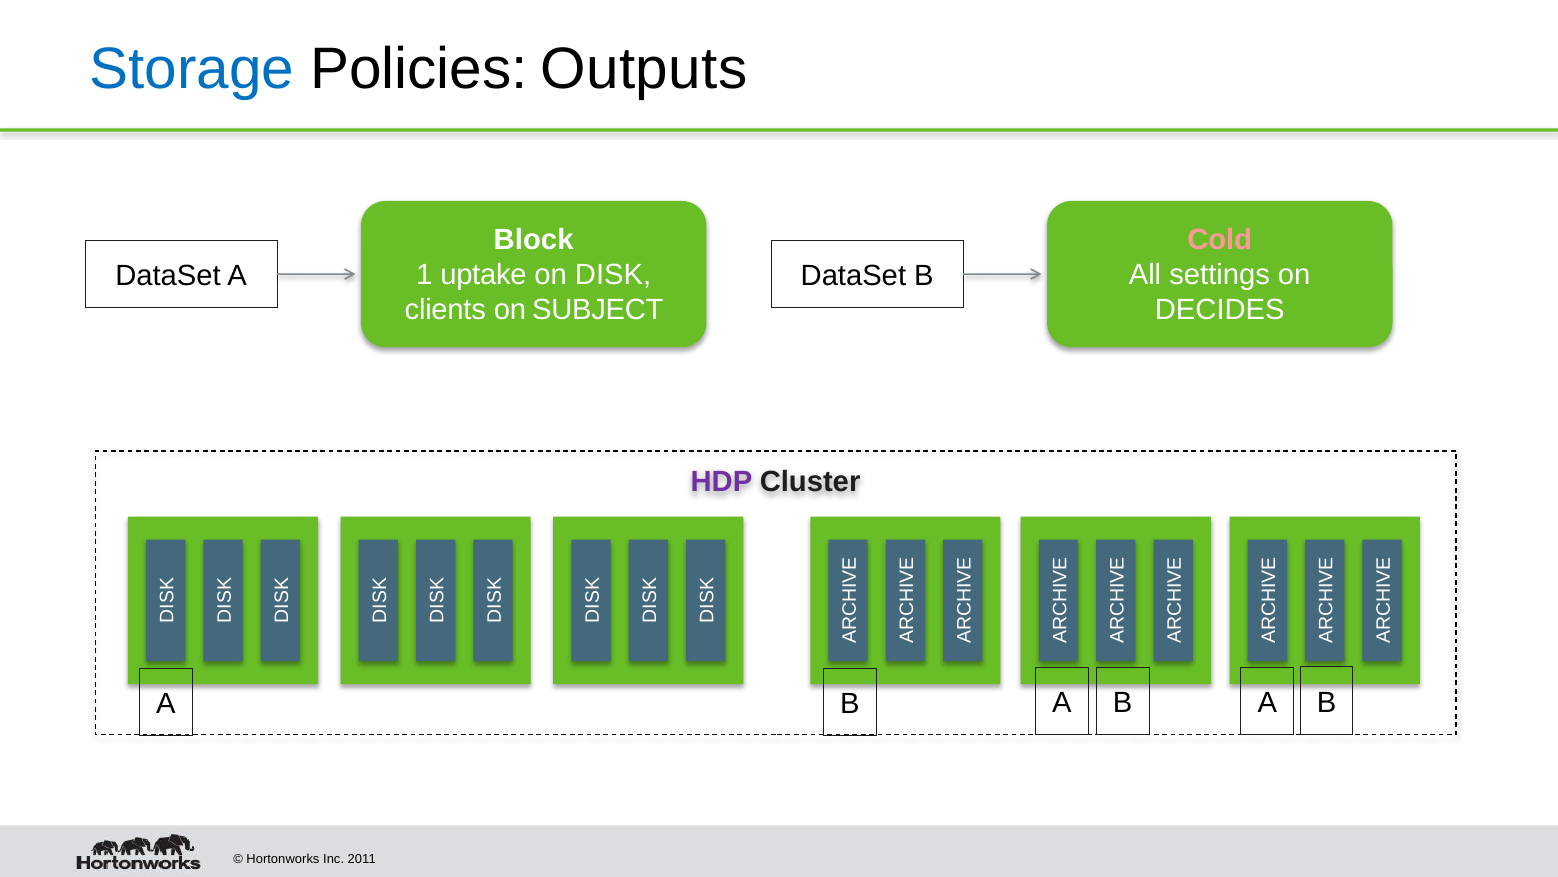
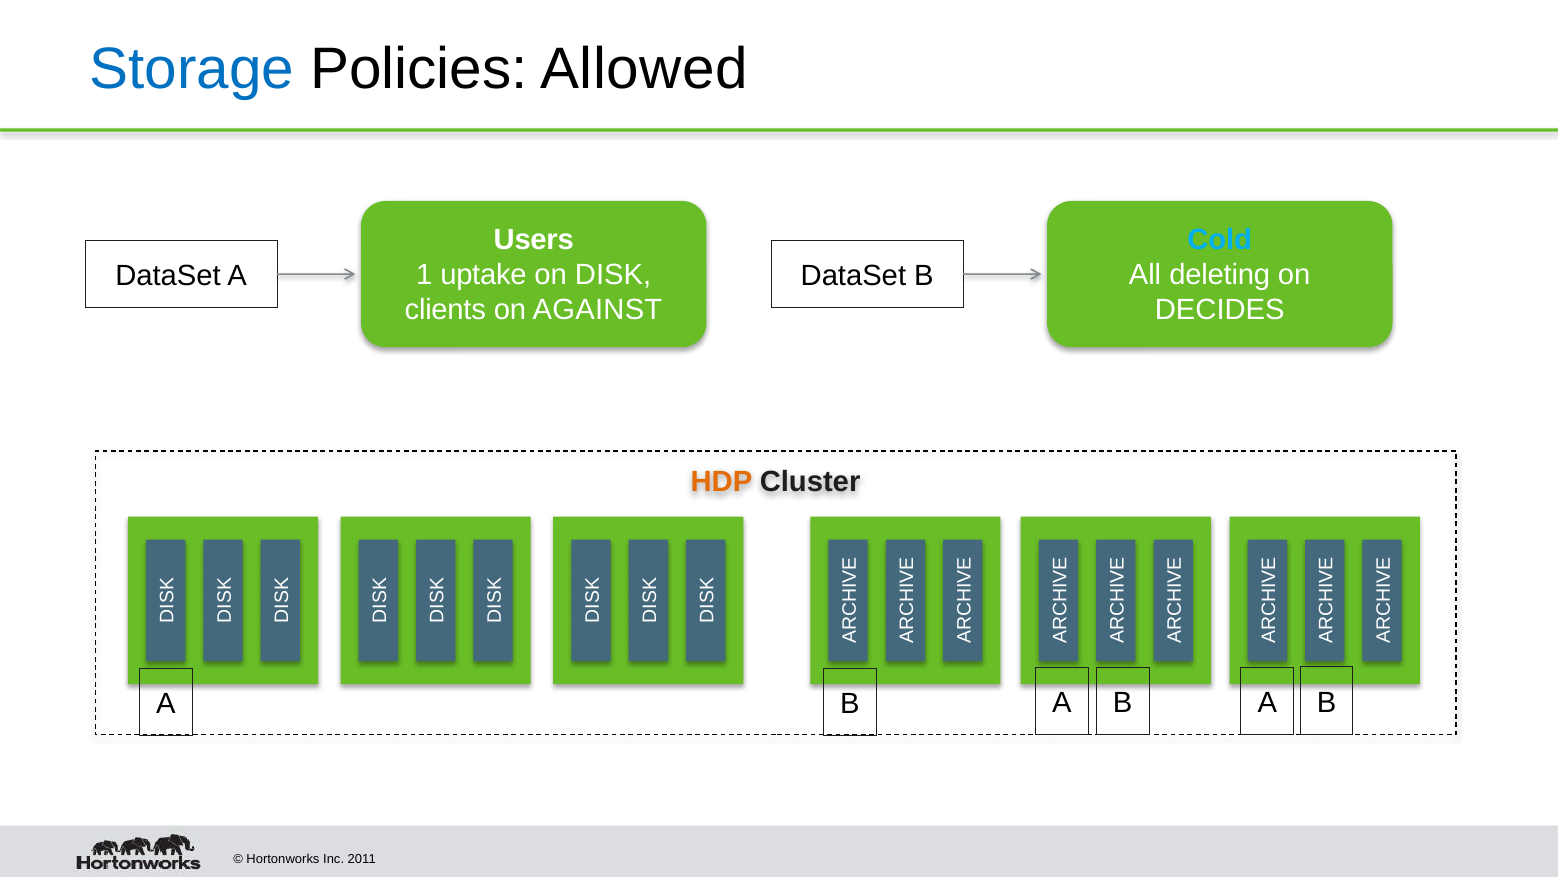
Outputs: Outputs -> Allowed (644, 69)
Block: Block -> Users (534, 239)
Cold colour: pink -> light blue (1220, 239)
settings: settings -> deleting (1220, 274)
SUBJECT: SUBJECT -> AGAINST (598, 309)
HDP colour: purple -> orange (721, 482)
